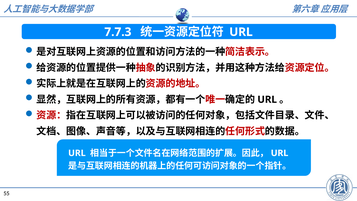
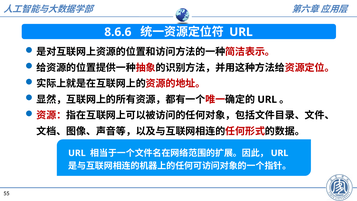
7.7.3: 7.7.3 -> 8.6.6 (118, 32)
